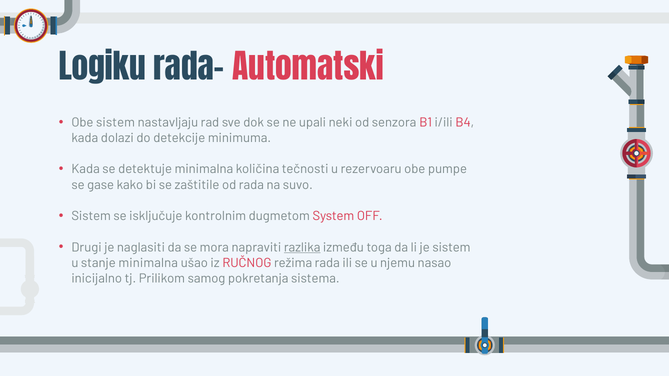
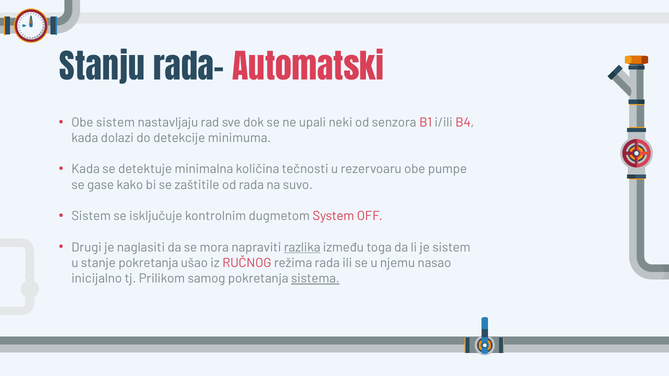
Logiku: Logiku -> Stanju (102, 69)
stanje minimalna: minimalna -> pokretanja (148, 263)
sistema underline: none -> present (315, 279)
